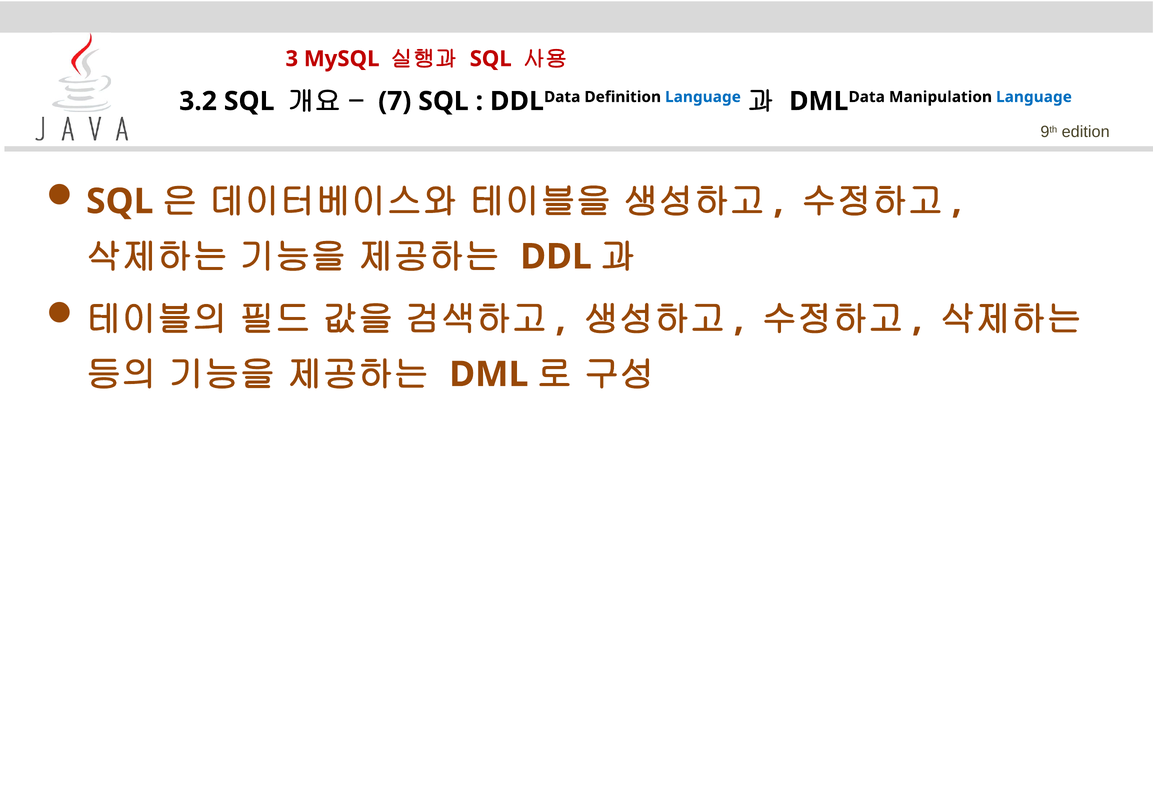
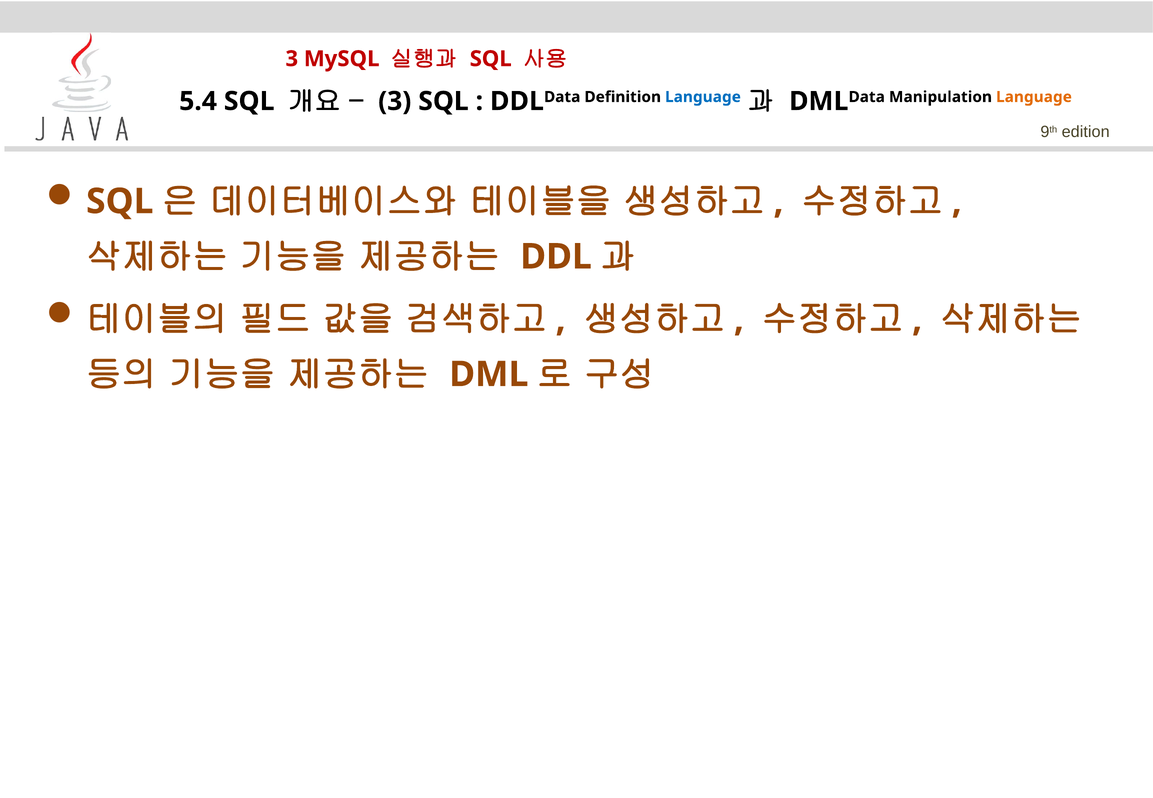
3.2: 3.2 -> 5.4 (198, 101)
7: 7 -> 3 (395, 101)
Language colour: blue -> orange (1034, 97)
